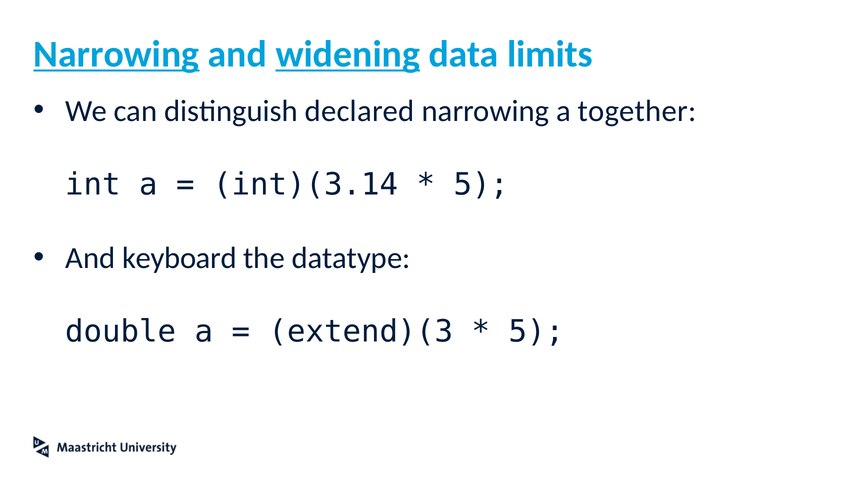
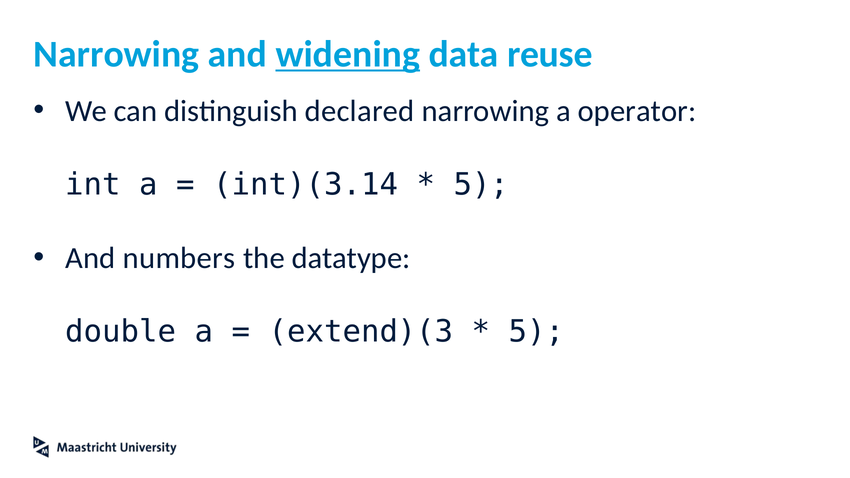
Narrowing underline: present -> none (116, 54)
limits: limits -> reuse (550, 54)
together: together -> operator (637, 111)
keyboard: keyboard -> numbers (179, 258)
